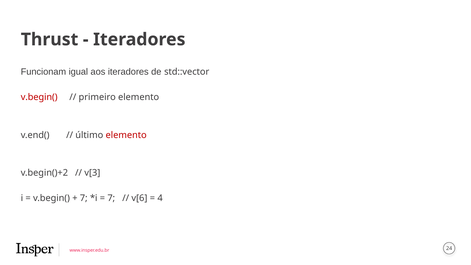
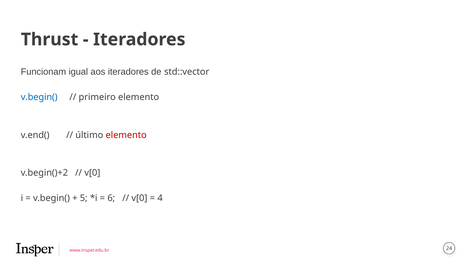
v.begin( colour: red -> blue (39, 97)
v[3: v[3 -> v[0 (92, 173)
7: 7 -> 5 (84, 198)
7: 7 -> 6 (111, 198)
v[6: v[6 -> v[0 (139, 198)
